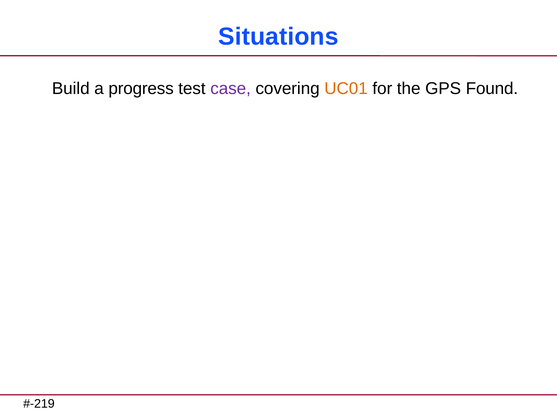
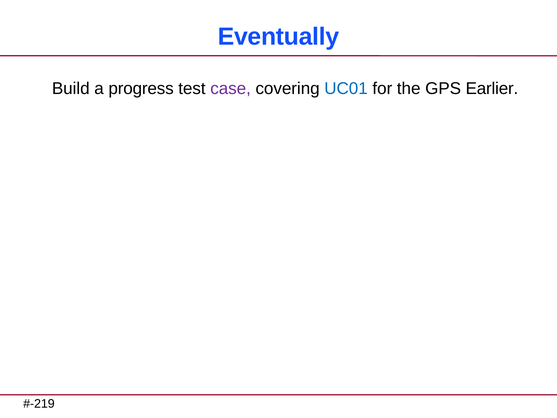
Situations: Situations -> Eventually (279, 37)
UC01 colour: orange -> blue (346, 88)
Found: Found -> Earlier (492, 88)
